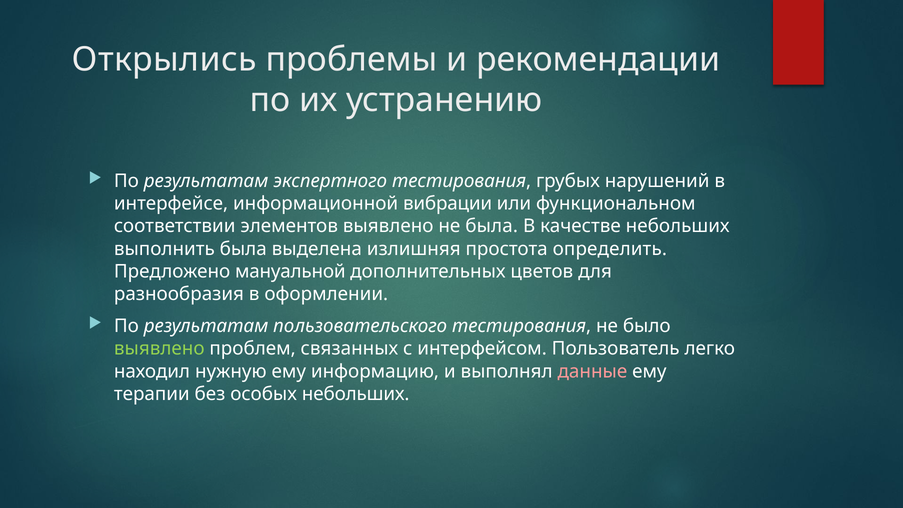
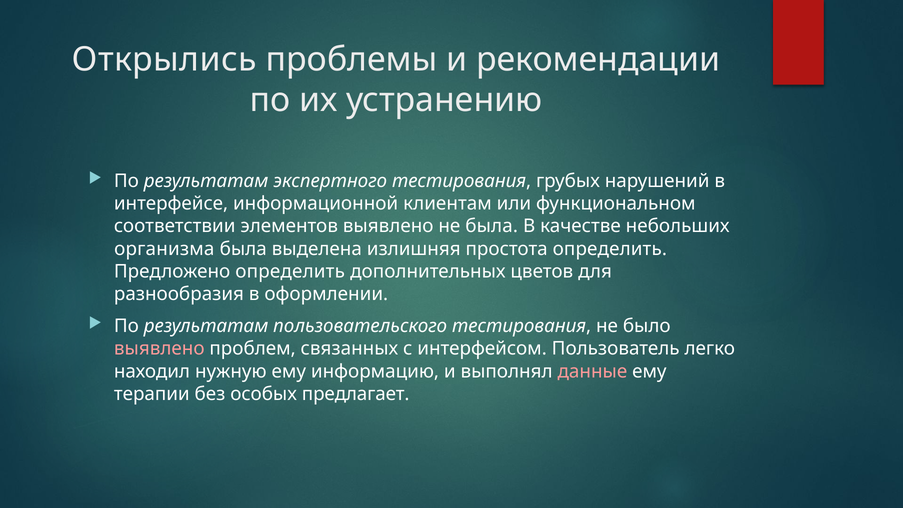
вибрации: вибрации -> клиентам (447, 204)
выполнить: выполнить -> организма (164, 249)
Предложено мануальной: мануальной -> определить (290, 271)
выявлено colour: light green -> pink (159, 349)
особых небольших: небольших -> предлагает (356, 394)
